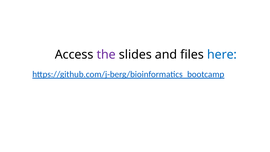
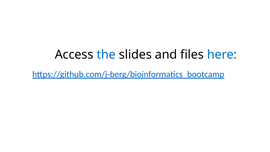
the colour: purple -> blue (106, 54)
